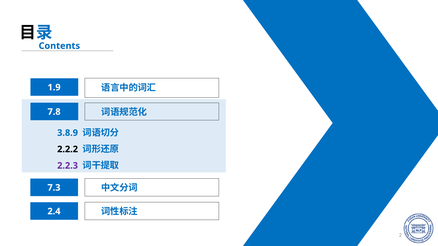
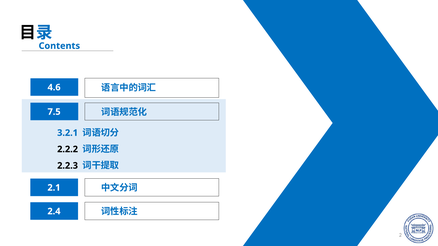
1.9: 1.9 -> 4.6 (54, 87)
7.8: 7.8 -> 7.5 (54, 112)
3.8.9: 3.8.9 -> 3.2.1 (68, 133)
2.2.3 colour: purple -> black (68, 166)
7.3: 7.3 -> 2.1 (54, 188)
